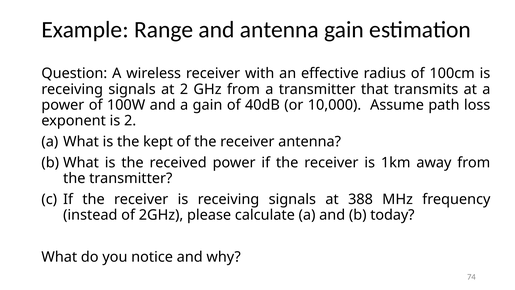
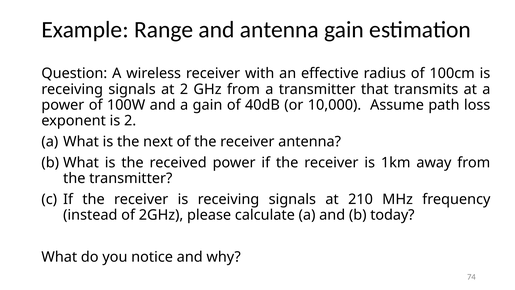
kept: kept -> next (158, 141)
388: 388 -> 210 (361, 199)
